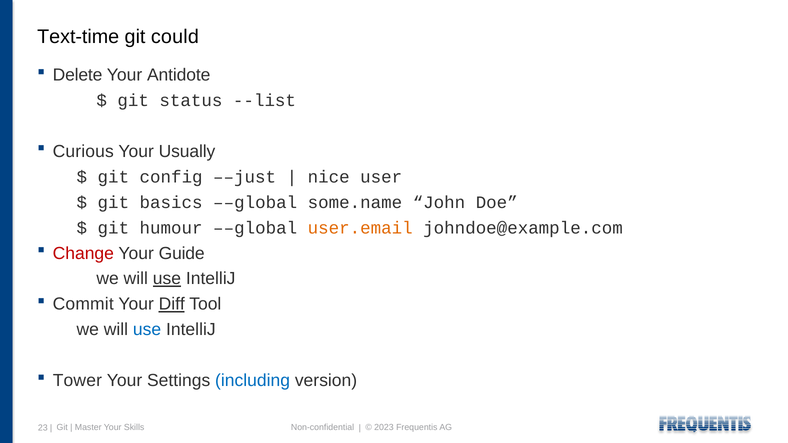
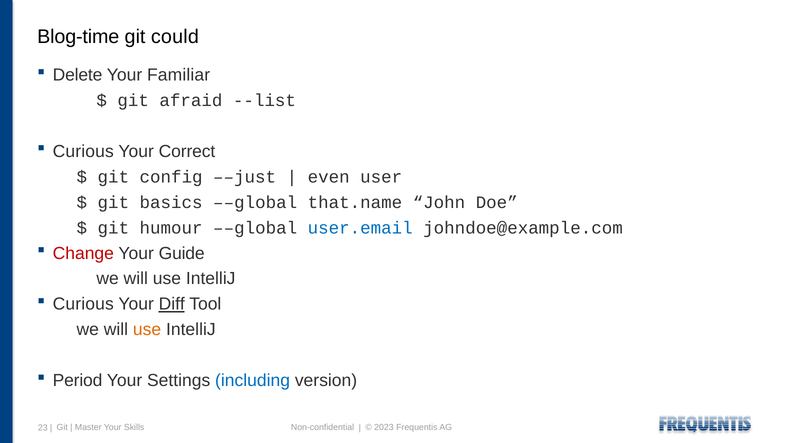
Text-time: Text-time -> Blog-time (78, 37)
Antidote: Antidote -> Familiar (179, 75)
status: status -> afraid (191, 100)
Usually: Usually -> Correct (187, 151)
nice: nice -> even (329, 177)
some.name: some.name -> that.name (355, 202)
user.email colour: orange -> blue (360, 228)
use underline: present -> none (167, 279)
Commit: Commit -> Curious (83, 304)
use colour: blue -> orange (147, 330)
Tower: Tower -> Period (78, 381)
